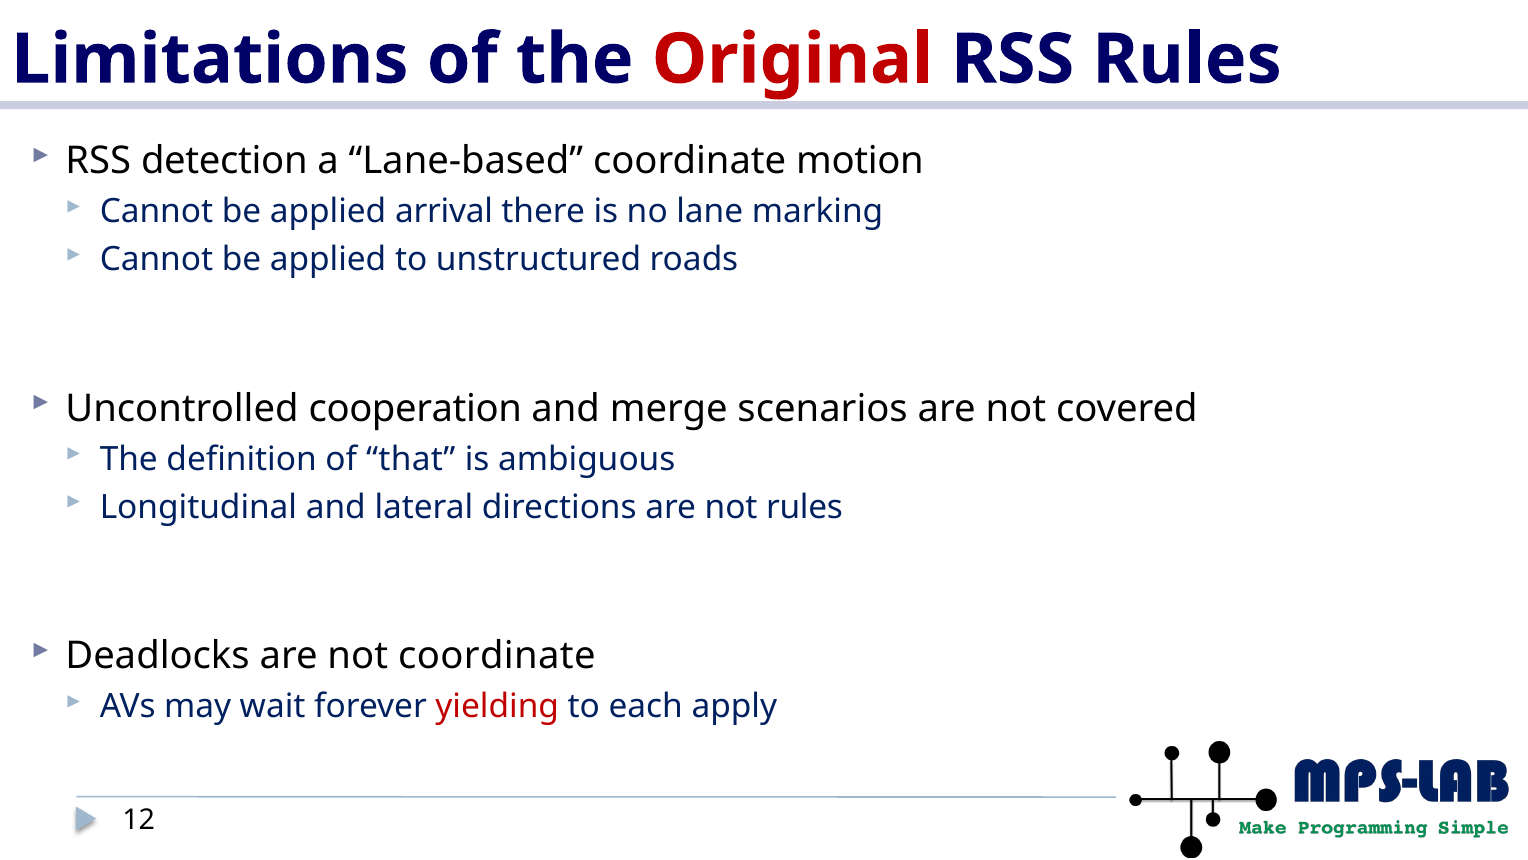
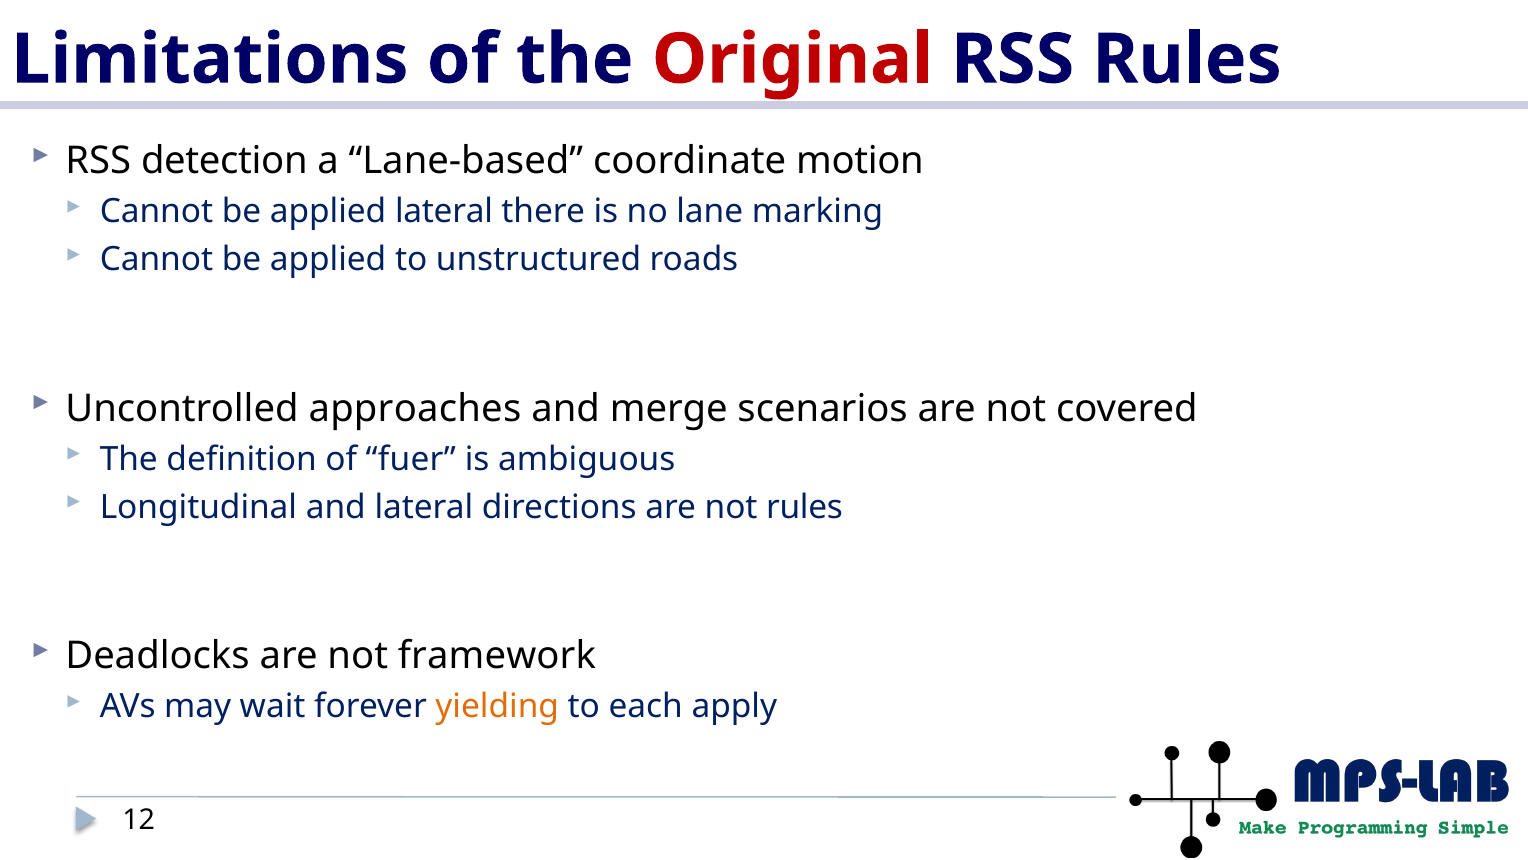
applied arrival: arrival -> lateral (444, 211)
cooperation: cooperation -> approaches (415, 408)
that: that -> fuer (411, 459)
not coordinate: coordinate -> framework (497, 656)
yielding colour: red -> orange (497, 706)
